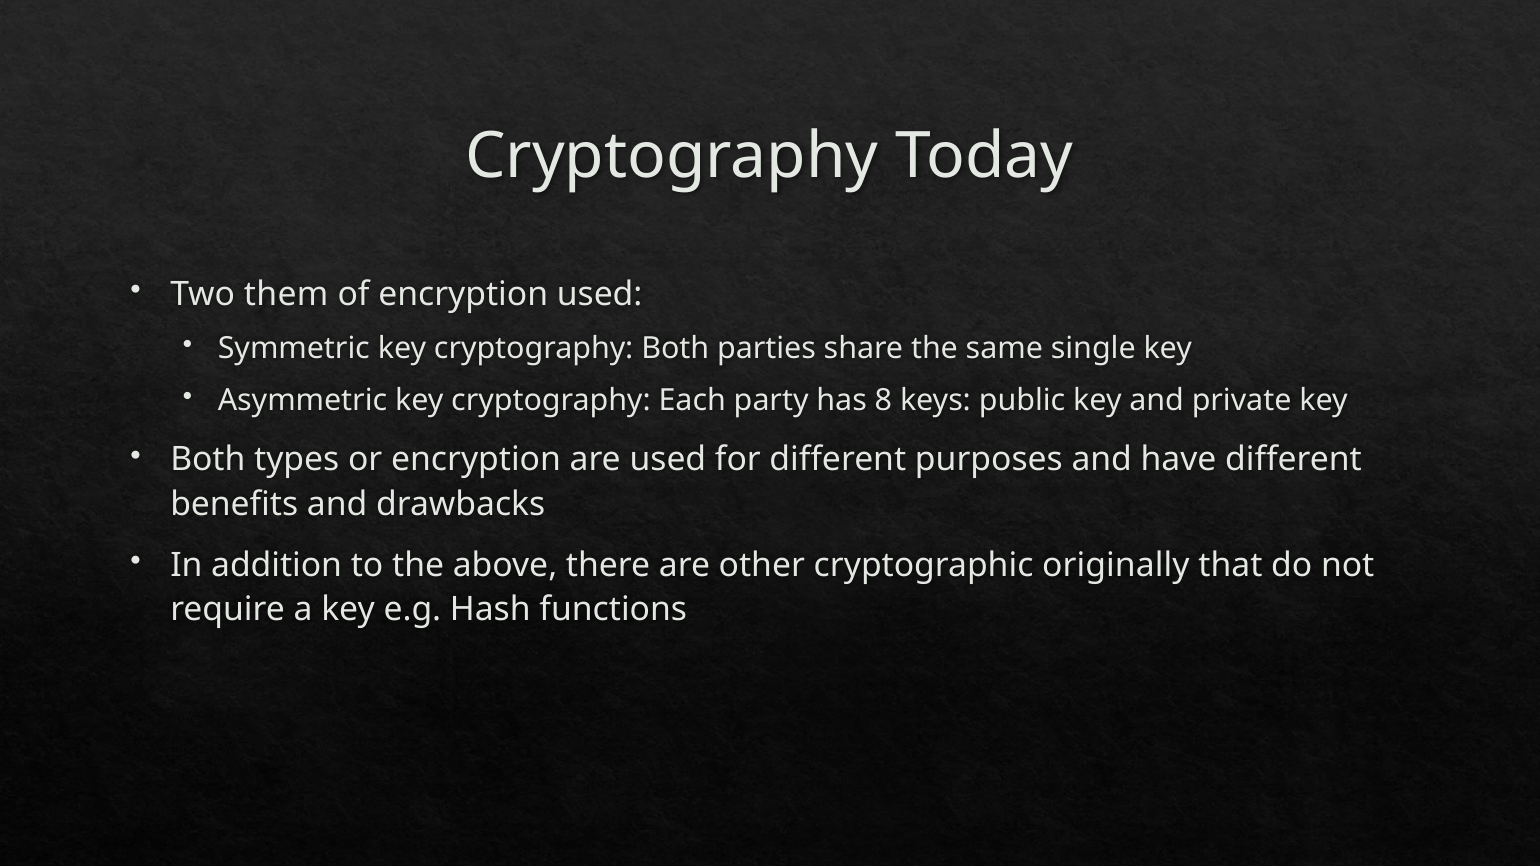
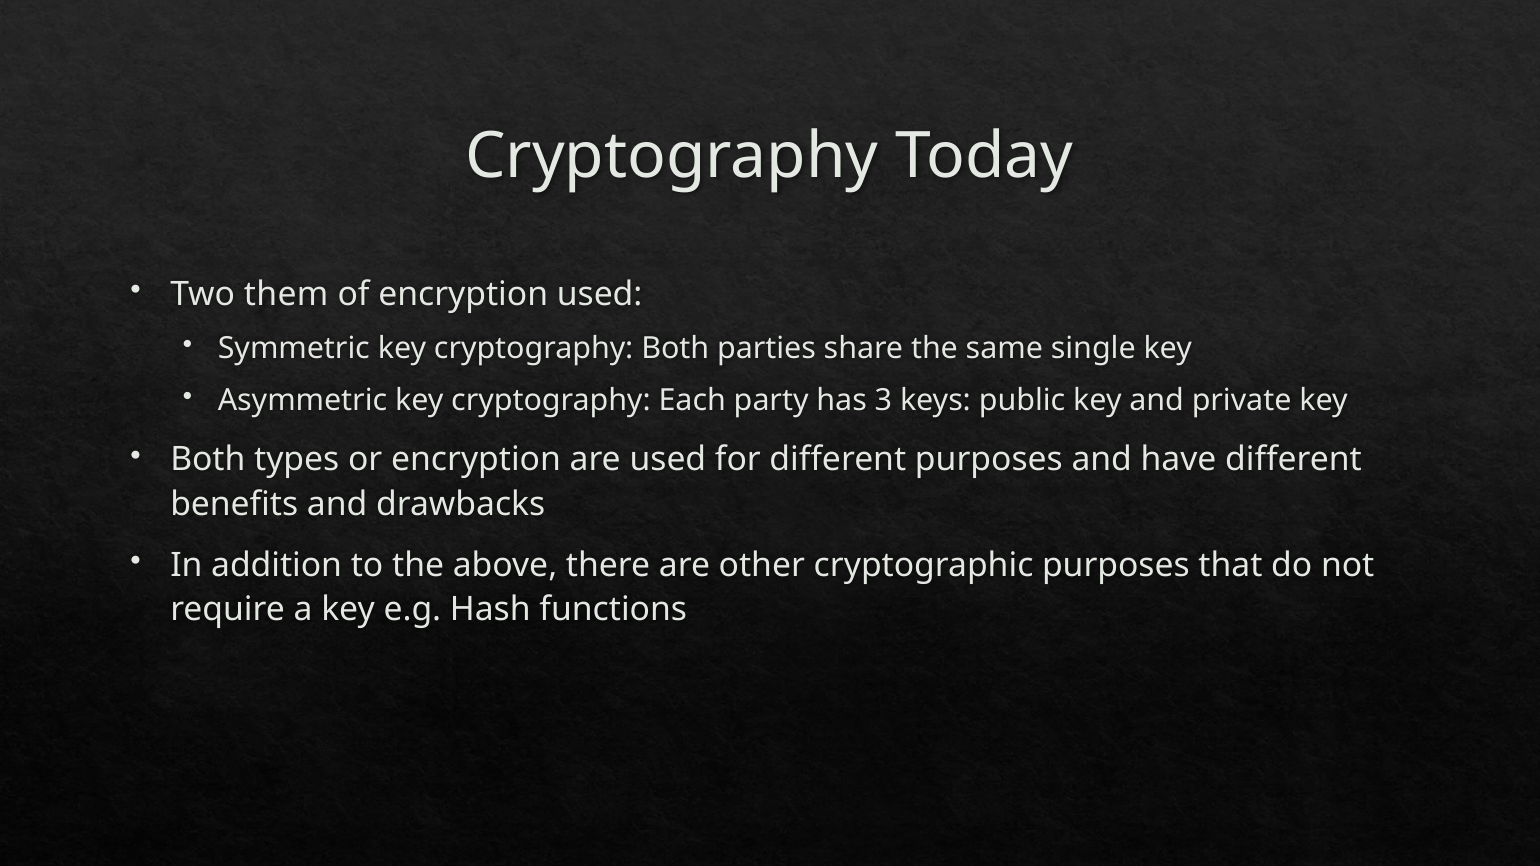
8: 8 -> 3 (883, 401)
cryptographic originally: originally -> purposes (1116, 565)
